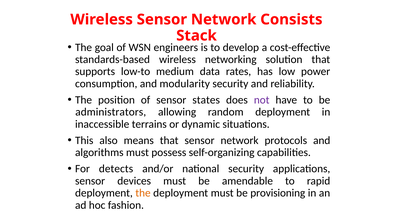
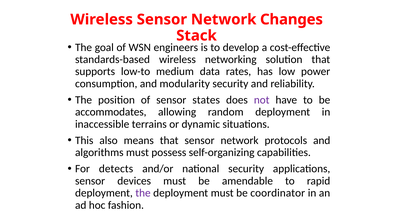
Consists: Consists -> Changes (291, 19)
administrators: administrators -> accommodates (111, 112)
the colour: orange -> purple (143, 193)
provisioning: provisioning -> coordinator (278, 193)
